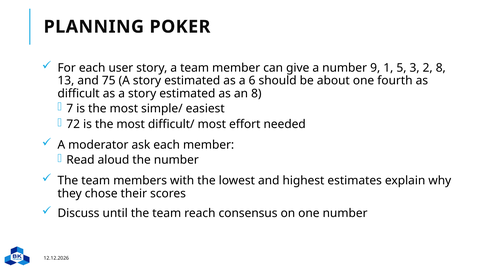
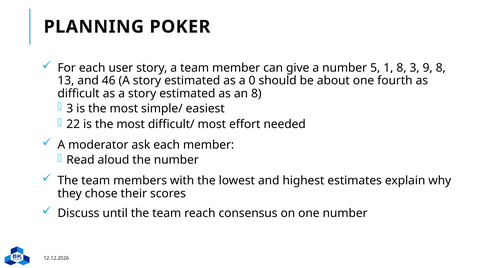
9: 9 -> 5 (375, 68)
1 5: 5 -> 8 (401, 68)
2: 2 -> 9 (428, 68)
75: 75 -> 46 (109, 81)
6: 6 -> 0 (252, 81)
7: 7 -> 3 (70, 109)
72: 72 -> 22 (73, 124)
